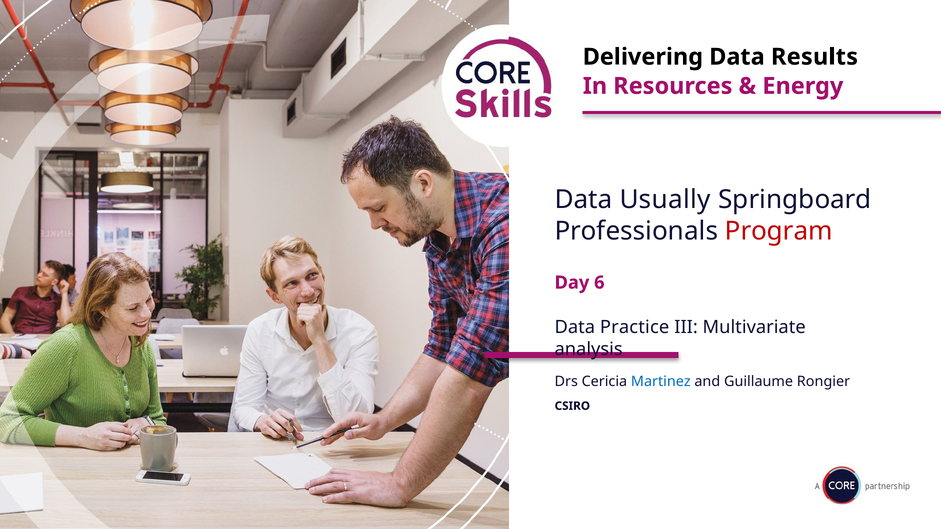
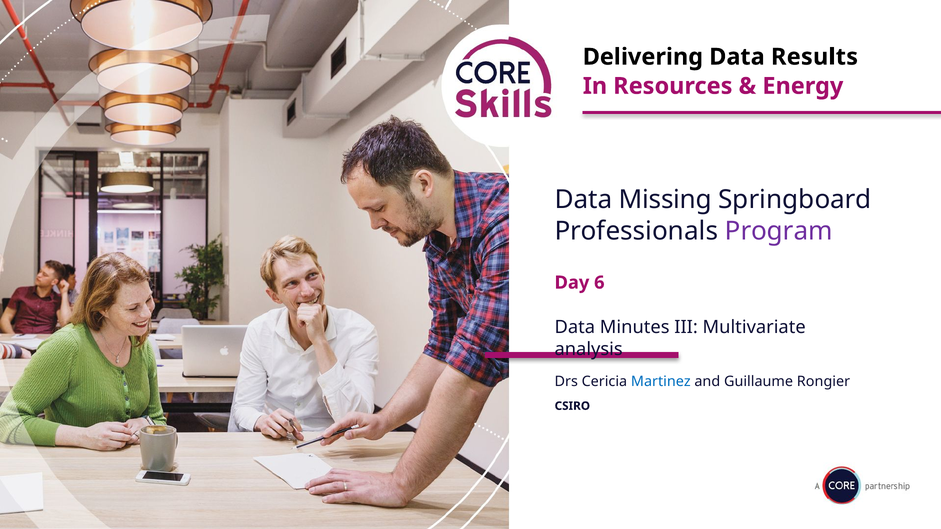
Usually: Usually -> Missing (665, 200)
Program colour: red -> purple (779, 231)
Practice: Practice -> Minutes (635, 327)
